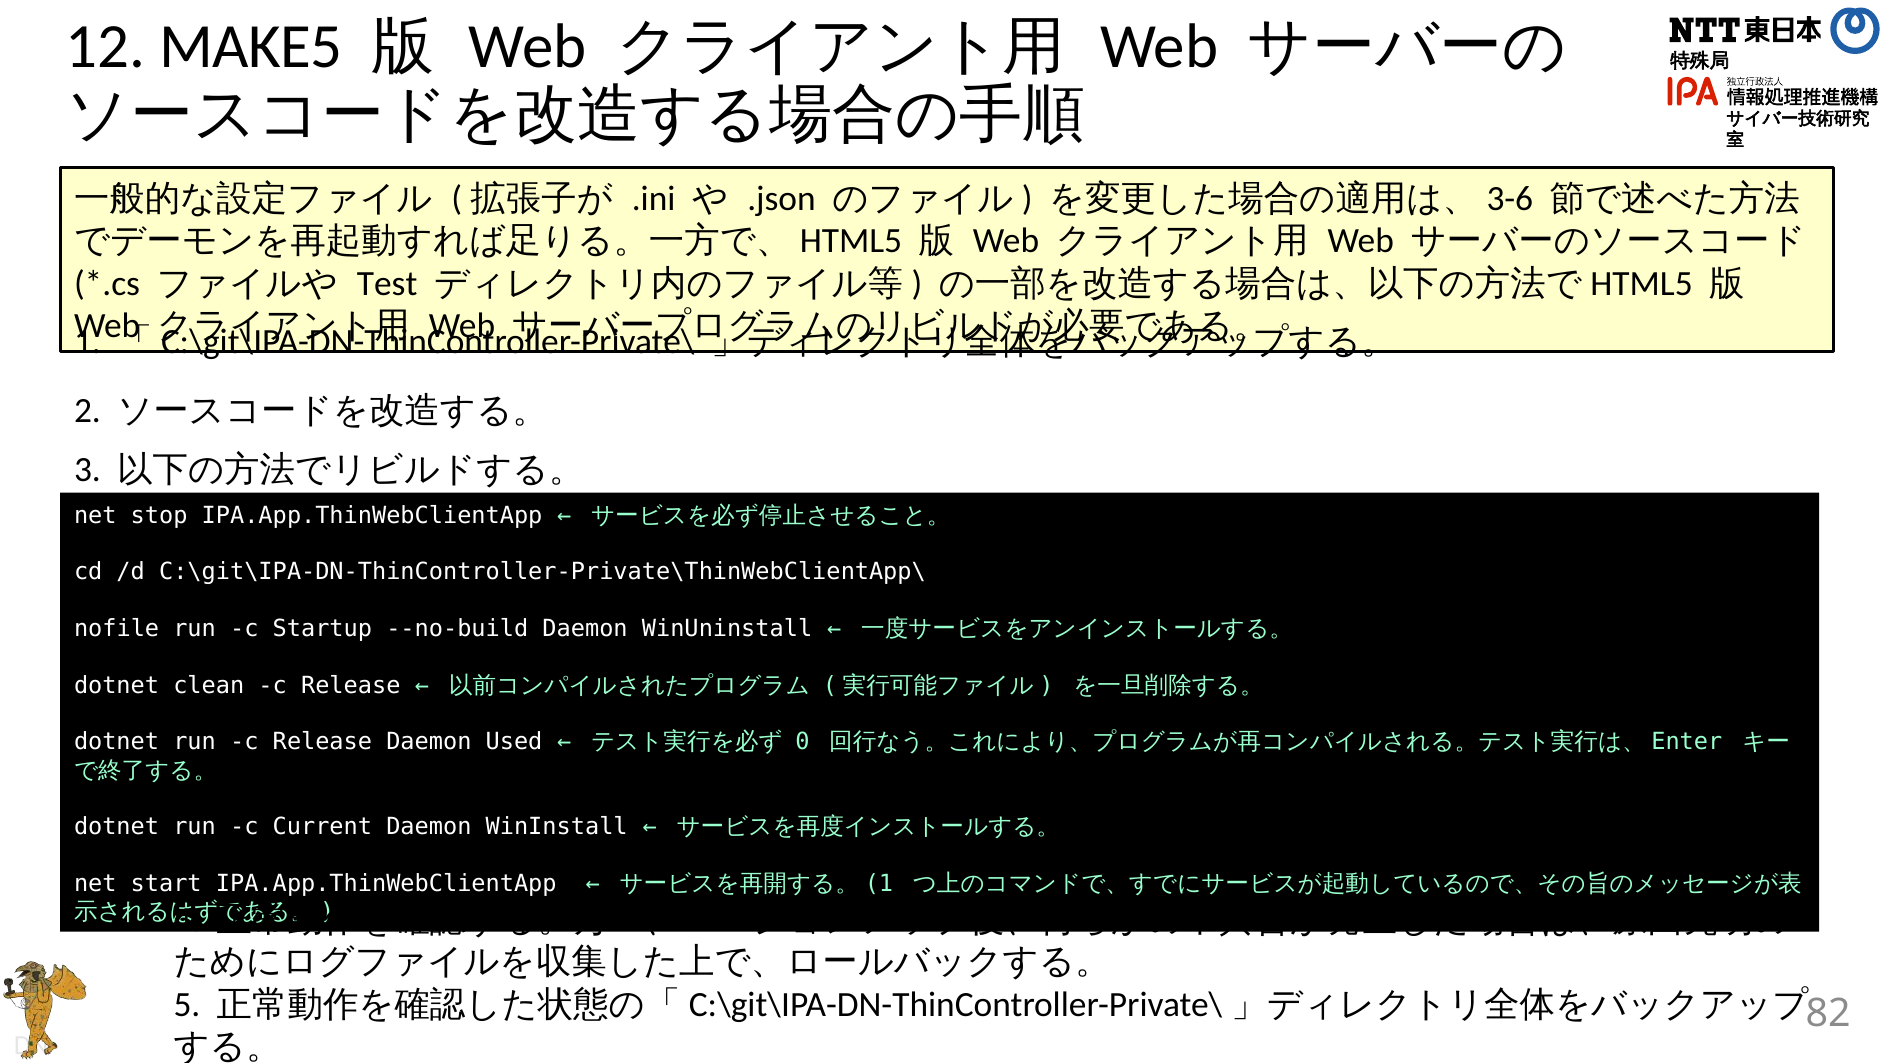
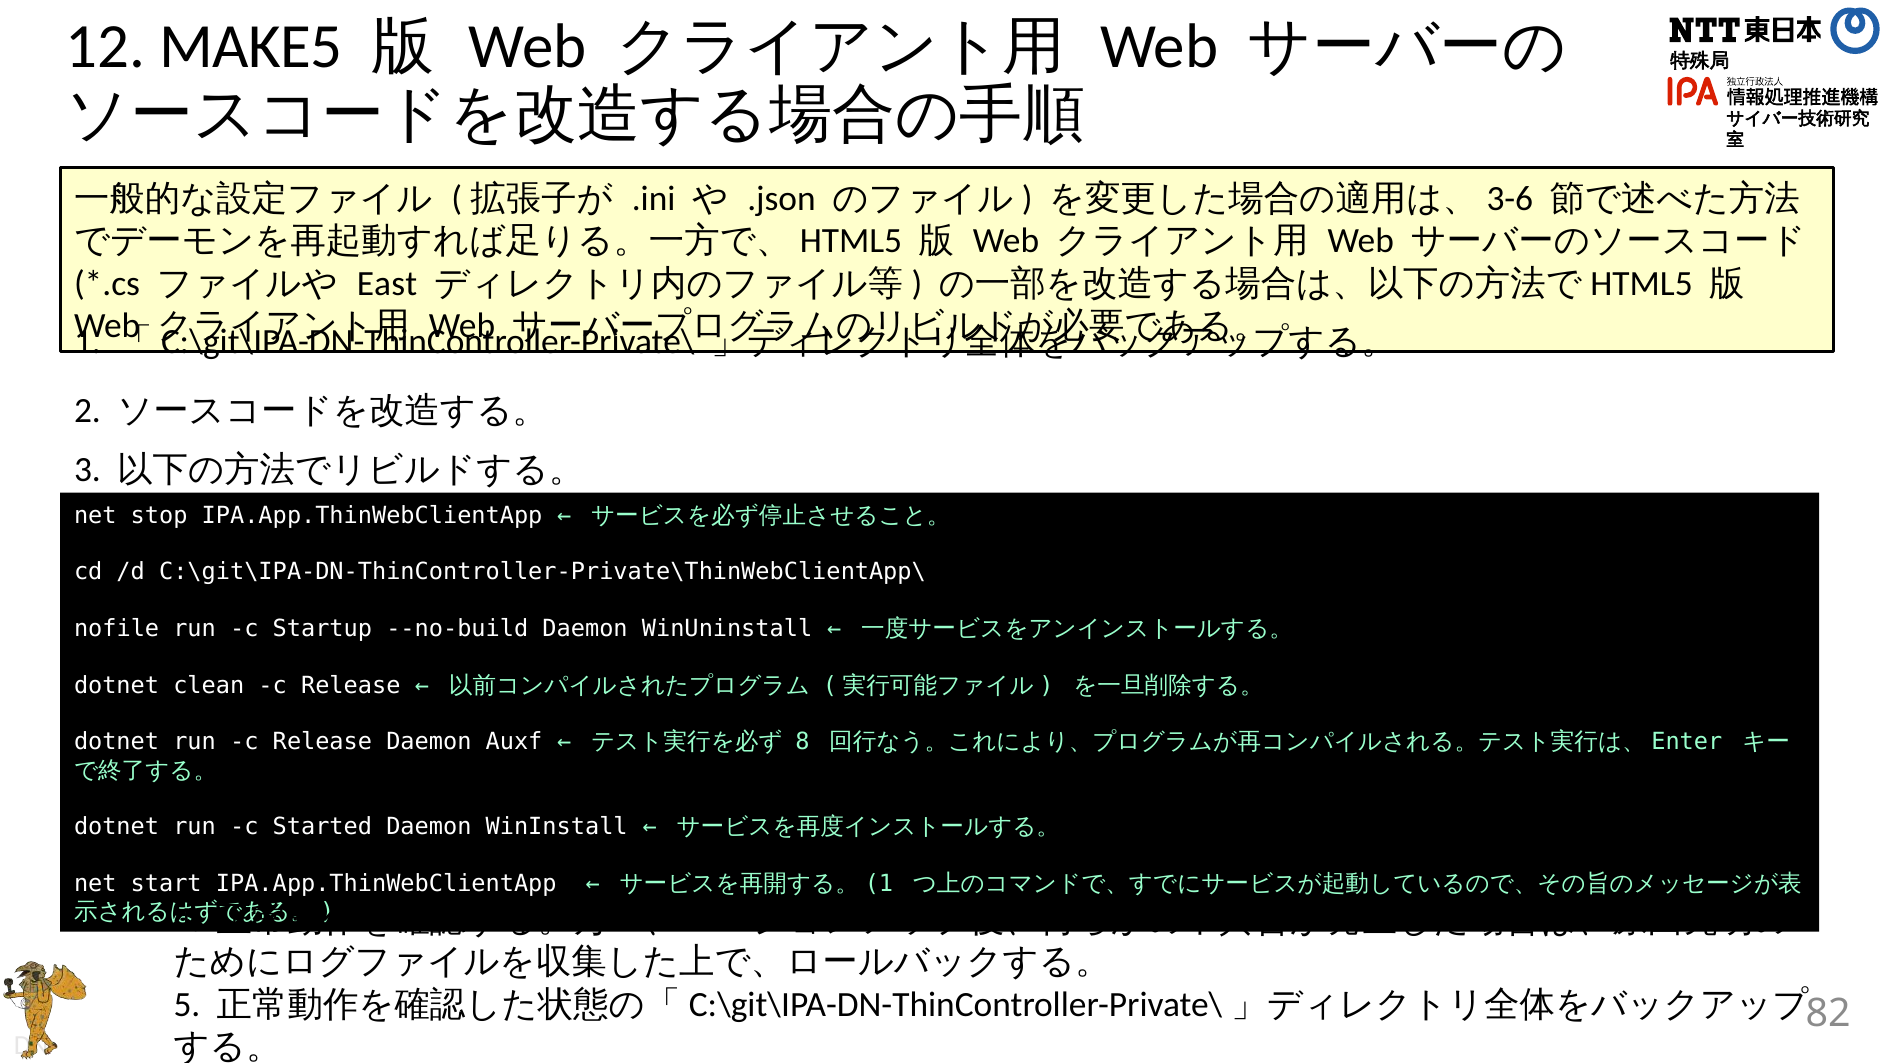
Test: Test -> East (387, 283)
Used: Used -> Auxf (514, 742)
0: 0 -> 8 (802, 742)
Current: Current -> Started (322, 827)
